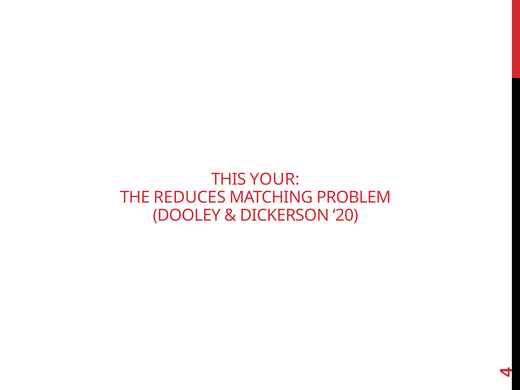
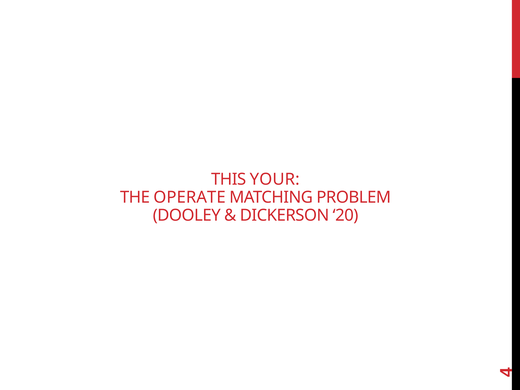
REDUCES: REDUCES -> OPERATE (190, 197)
